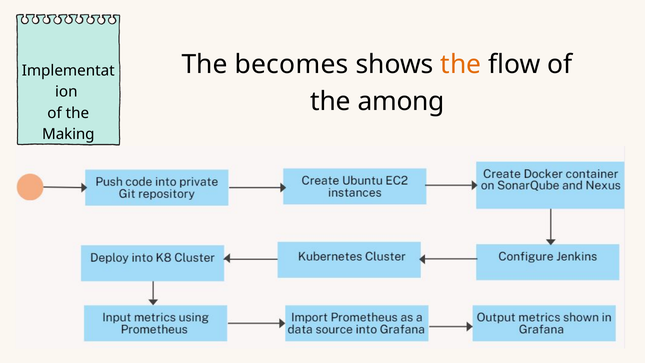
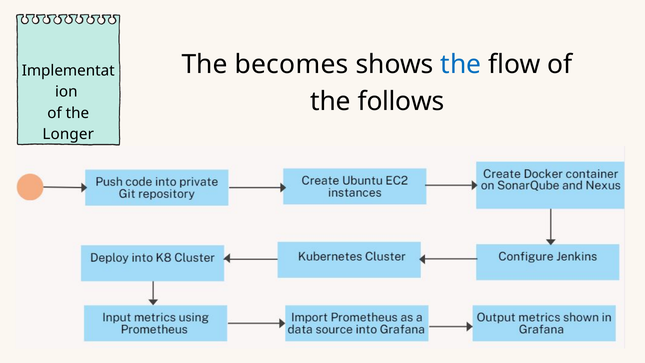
the colour: orange -> blue (461, 65)
among: among -> follows (401, 102)
Making: Making -> Longer (68, 134)
